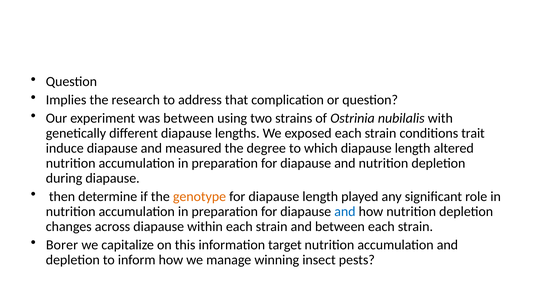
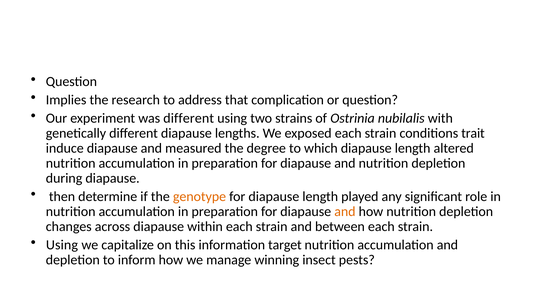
was between: between -> different (189, 118)
and colour: blue -> orange (345, 211)
Borer: Borer -> Using (62, 245)
